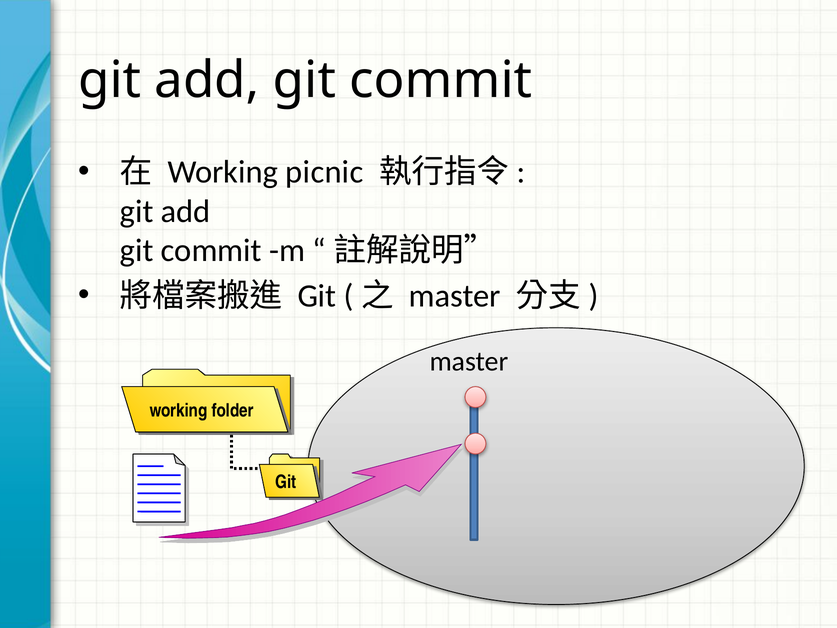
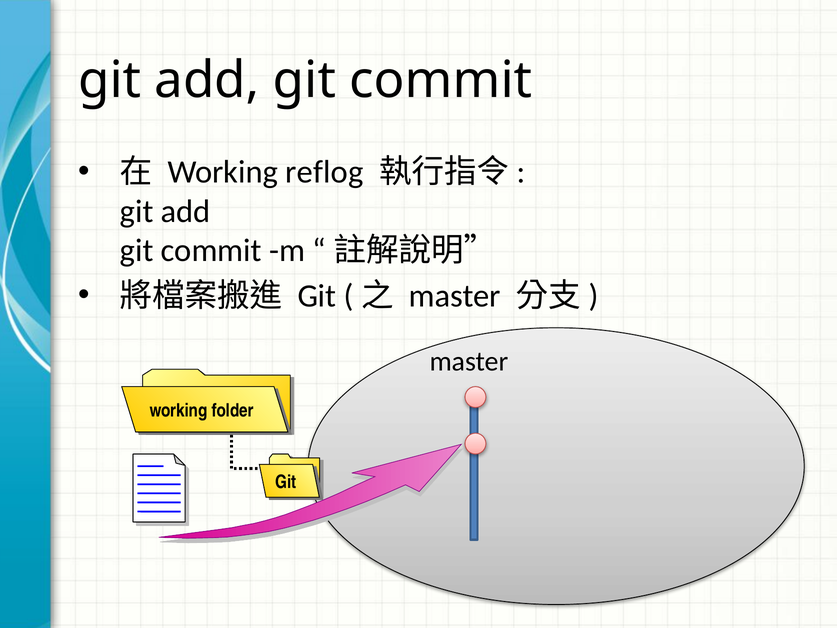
picnic: picnic -> reflog (324, 172)
